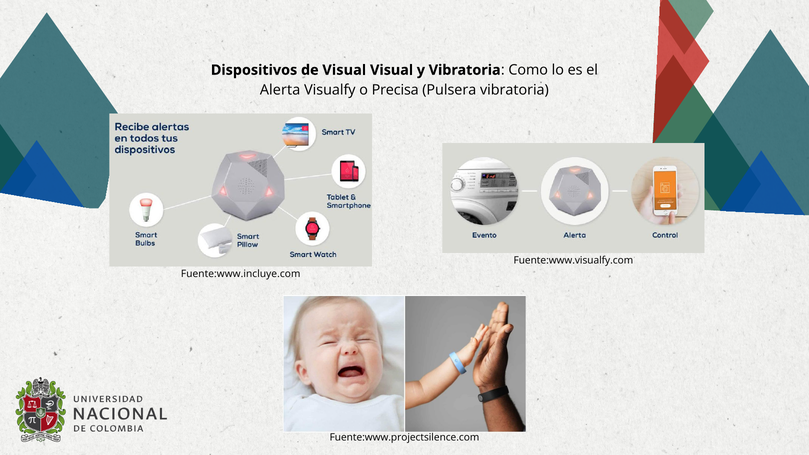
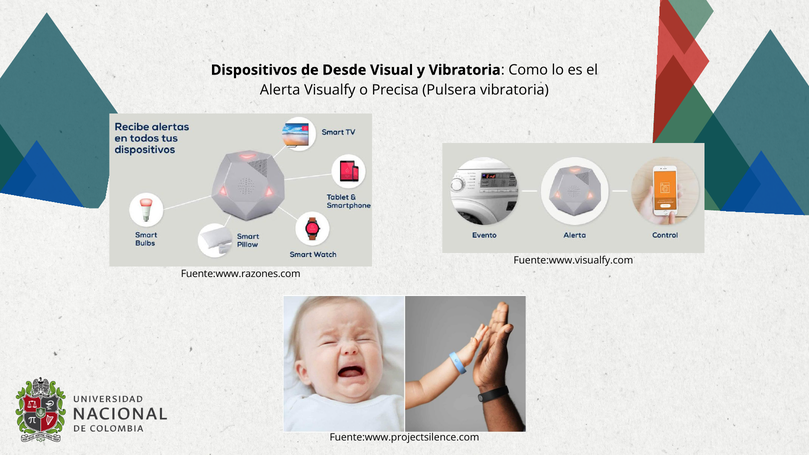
de Visual: Visual -> Desde (344, 70)
Fuente:www.incluye.com: Fuente:www.incluye.com -> Fuente:www.razones.com (241, 274)
